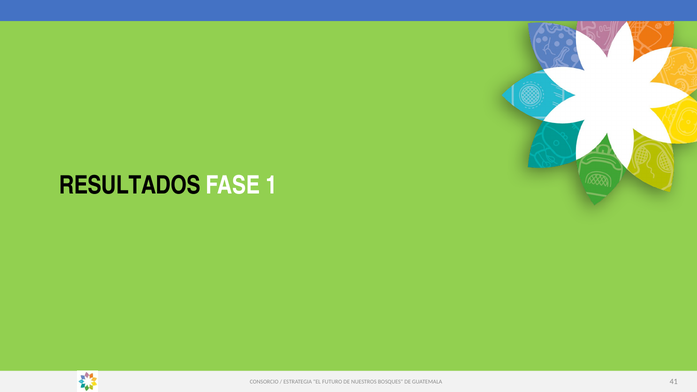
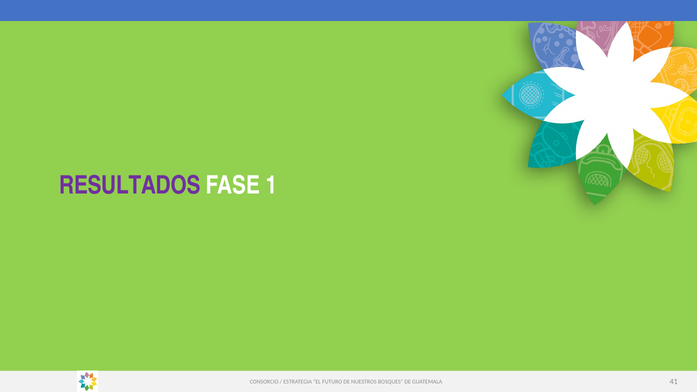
RESULTADOS colour: black -> purple (130, 185)
